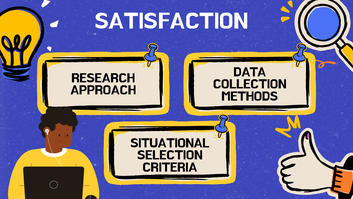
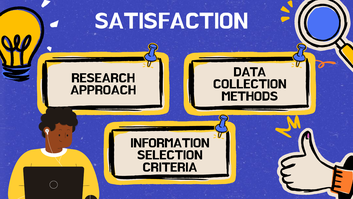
SITUATIONAL: SITUATIONAL -> INFORMATION (170, 142)
